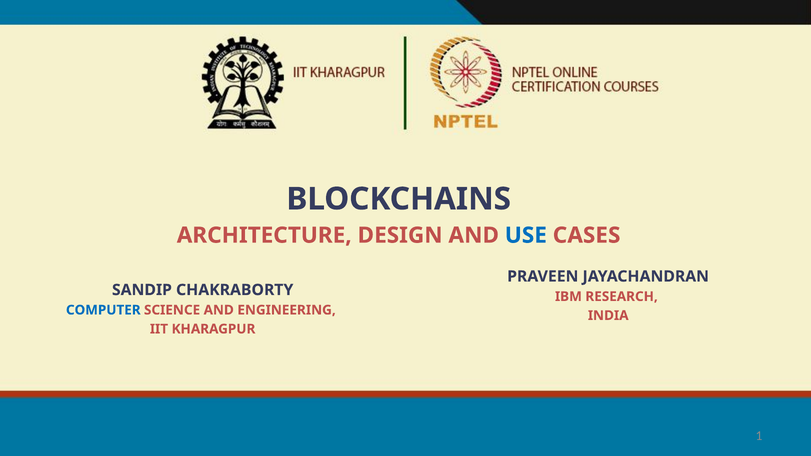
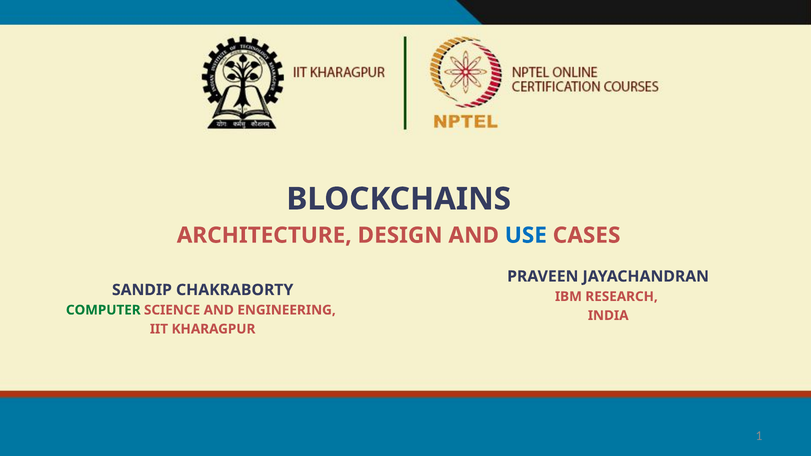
COMPUTER colour: blue -> green (103, 310)
